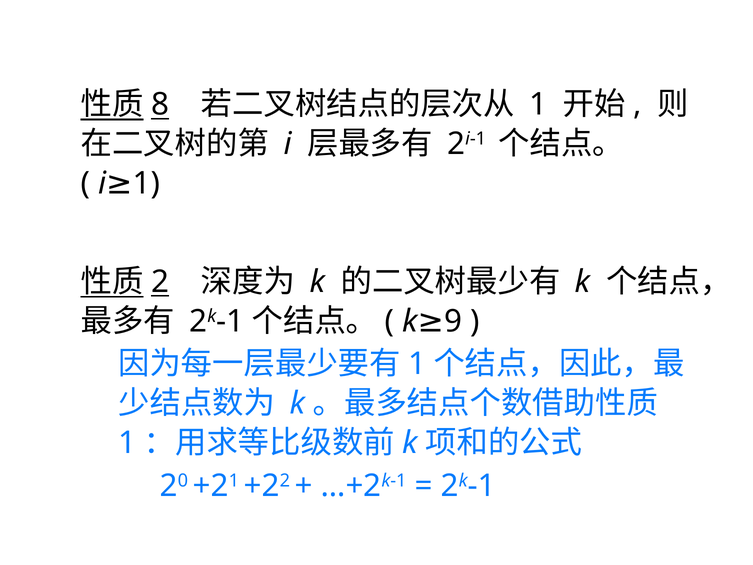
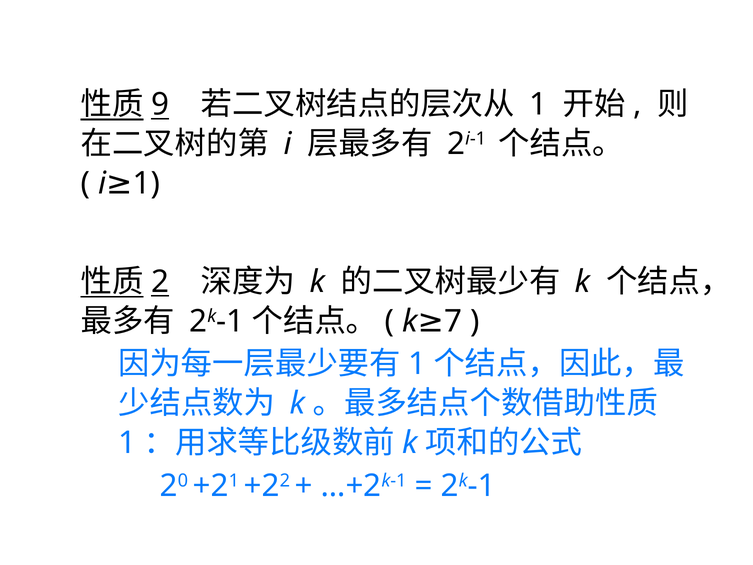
8: 8 -> 9 (160, 104)
9: 9 -> 7 (453, 321)
